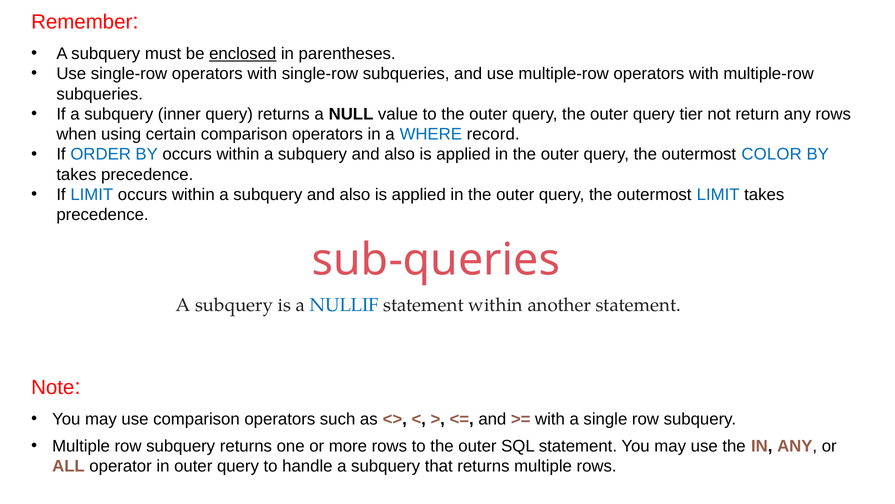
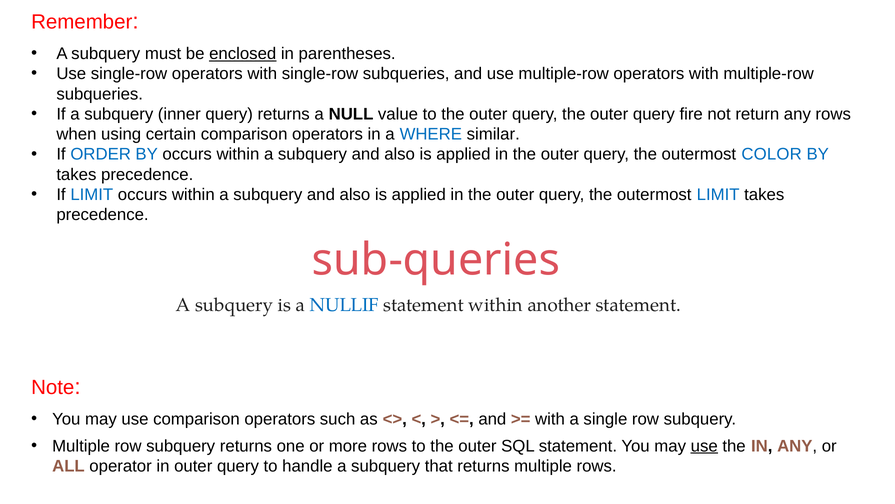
tier: tier -> fire (691, 114)
record: record -> similar (493, 134)
use underline: none -> present (704, 445)
